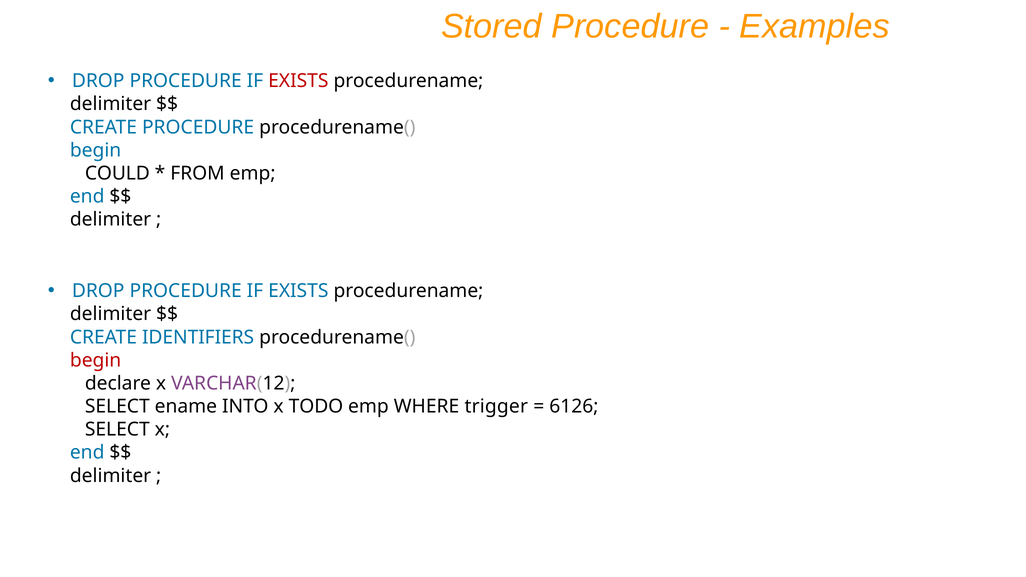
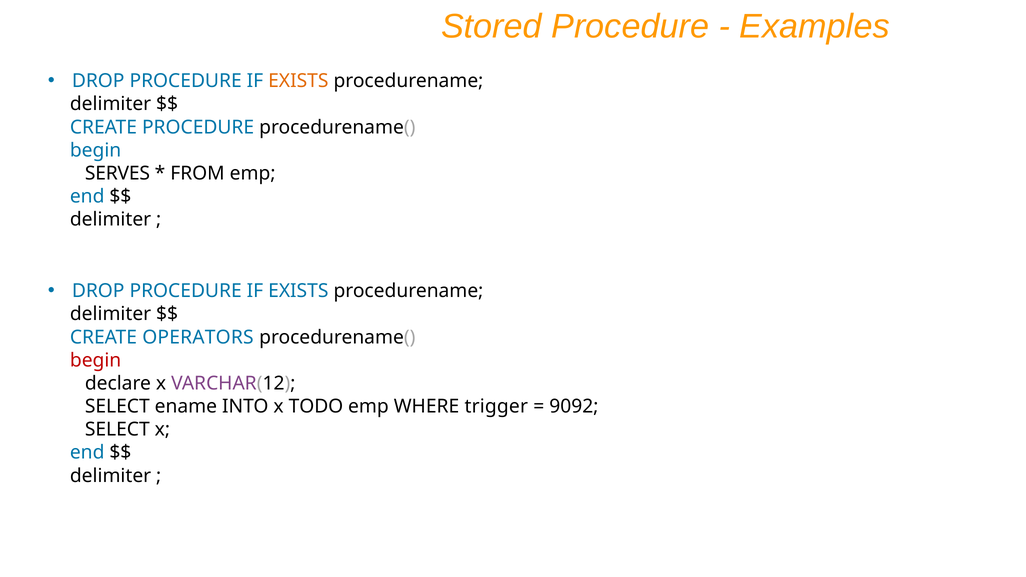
EXISTS colour: red -> orange (298, 81)
COULD: COULD -> SERVES (117, 173)
IDENTIFIERS: IDENTIFIERS -> OPERATORS (198, 337)
6126: 6126 -> 9092 (574, 407)
